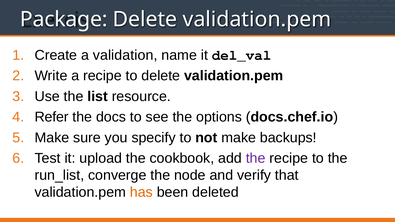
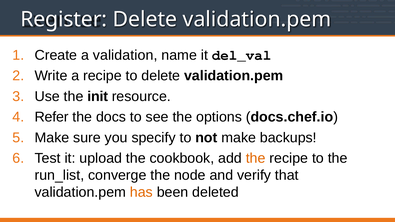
Package: Package -> Register (64, 19)
list: list -> init (98, 96)
the colour: purple -> orange (256, 158)
